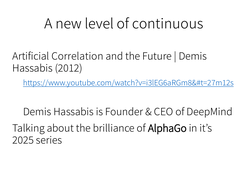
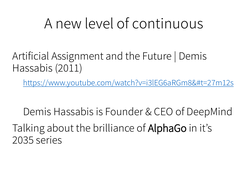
Correlation: Correlation -> Assignment (77, 56)
2012: 2012 -> 2011 (69, 68)
2025: 2025 -> 2035 (23, 140)
